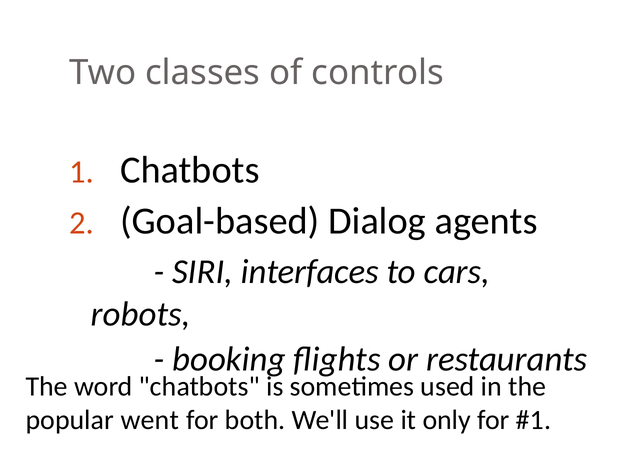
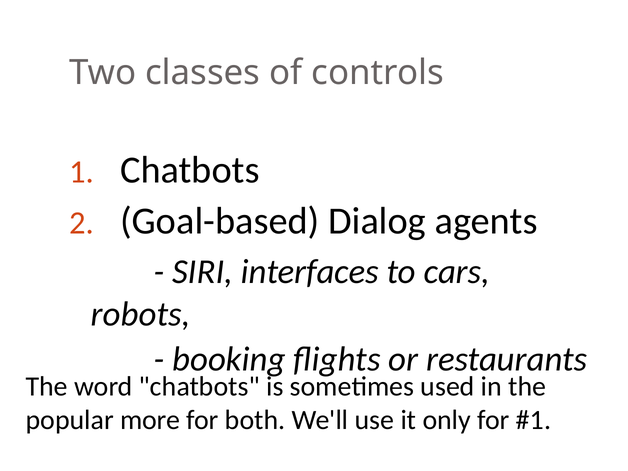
went: went -> more (150, 420)
